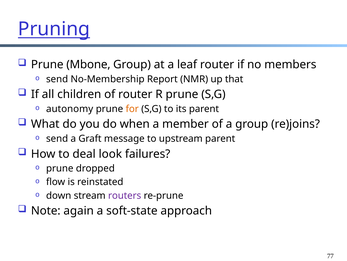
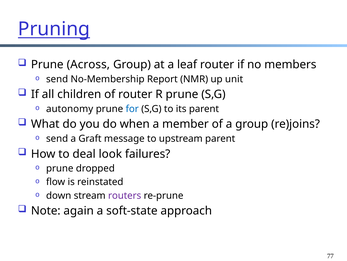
Mbone: Mbone -> Across (88, 64)
that: that -> unit (234, 79)
for colour: orange -> blue (132, 109)
